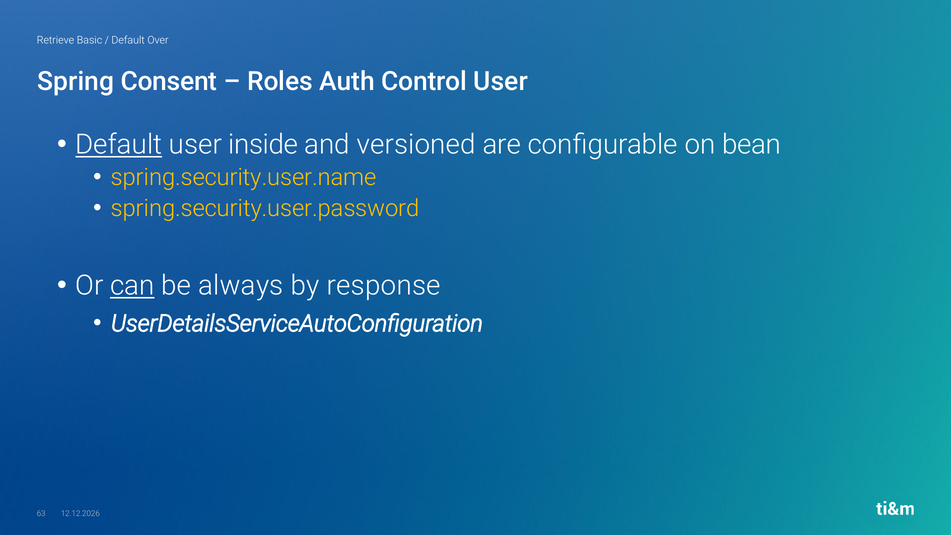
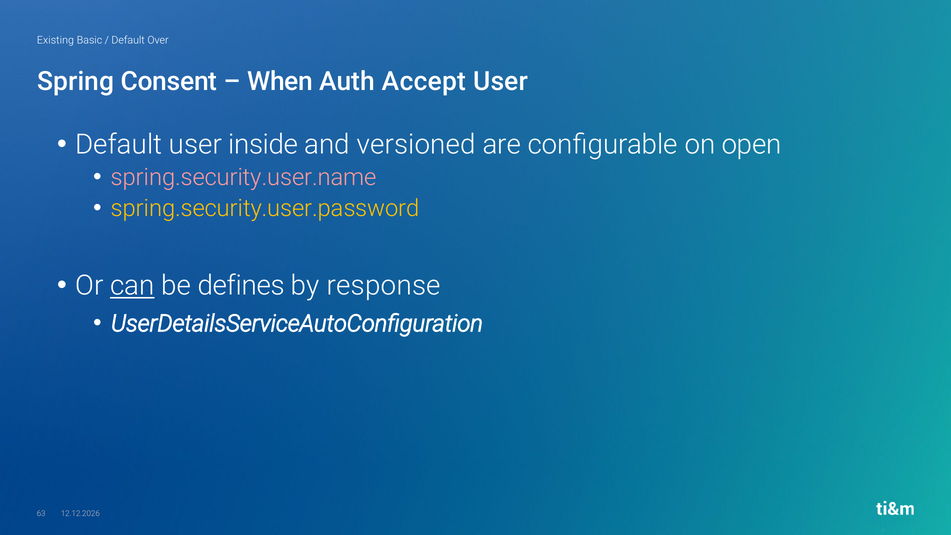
Retrieve: Retrieve -> Existing (55, 40)
Roles: Roles -> When (280, 81)
Control: Control -> Accept (424, 81)
Default underline: present -> none (119, 145)
bean: bean -> open (752, 145)
spring.security.user.name colour: yellow -> pink (244, 178)
always: always -> defines (241, 286)
